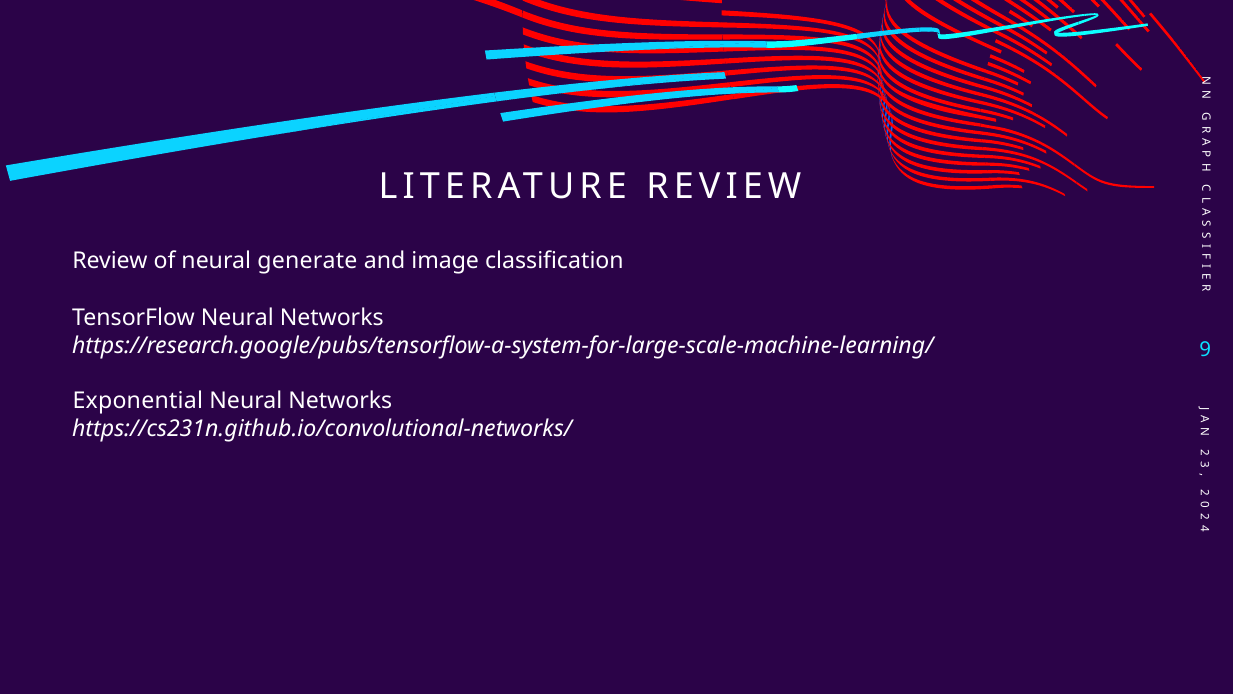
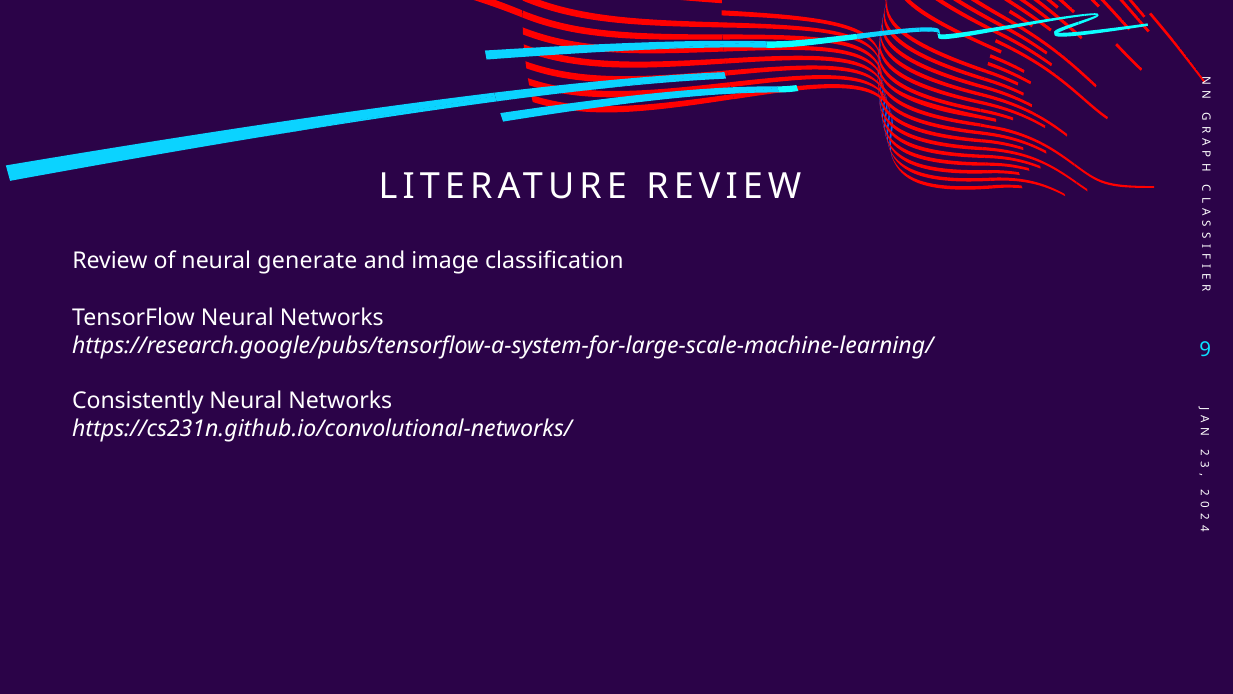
Exponential: Exponential -> Consistently (138, 401)
